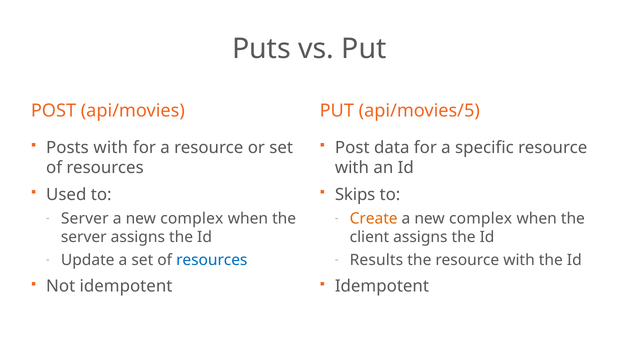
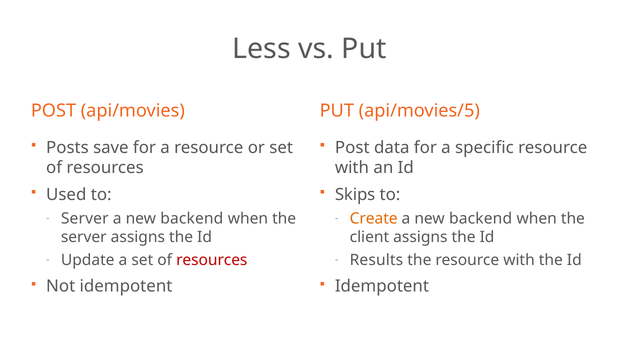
Puts: Puts -> Less (261, 49)
Posts with: with -> save (111, 148)
complex: complex -> backend (192, 219)
complex: complex -> backend (481, 219)
resources colour: blue -> red (212, 261)
